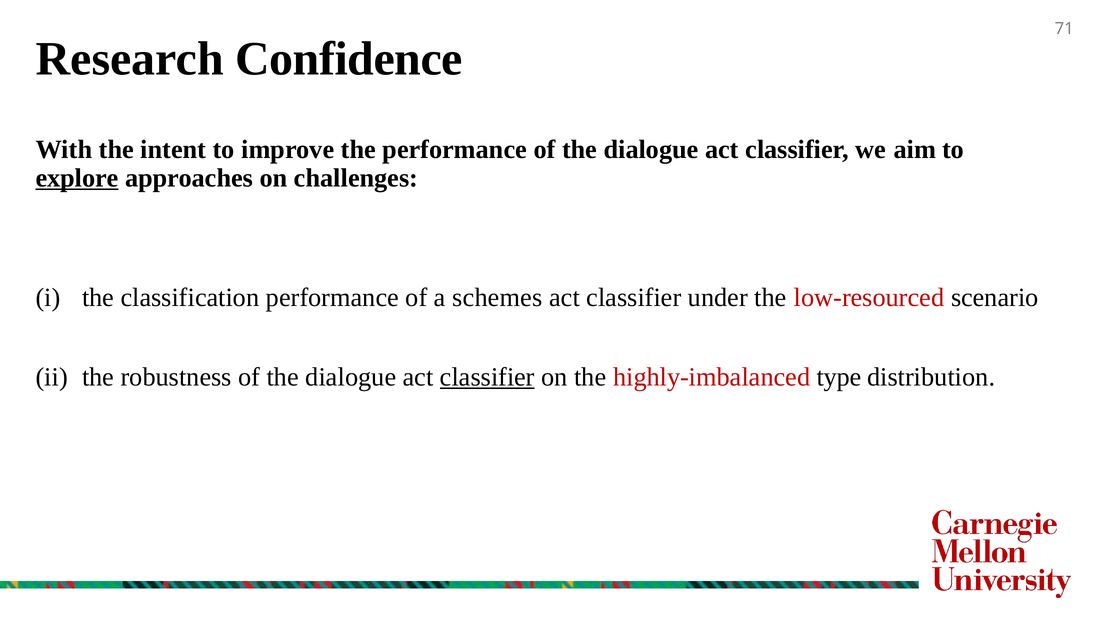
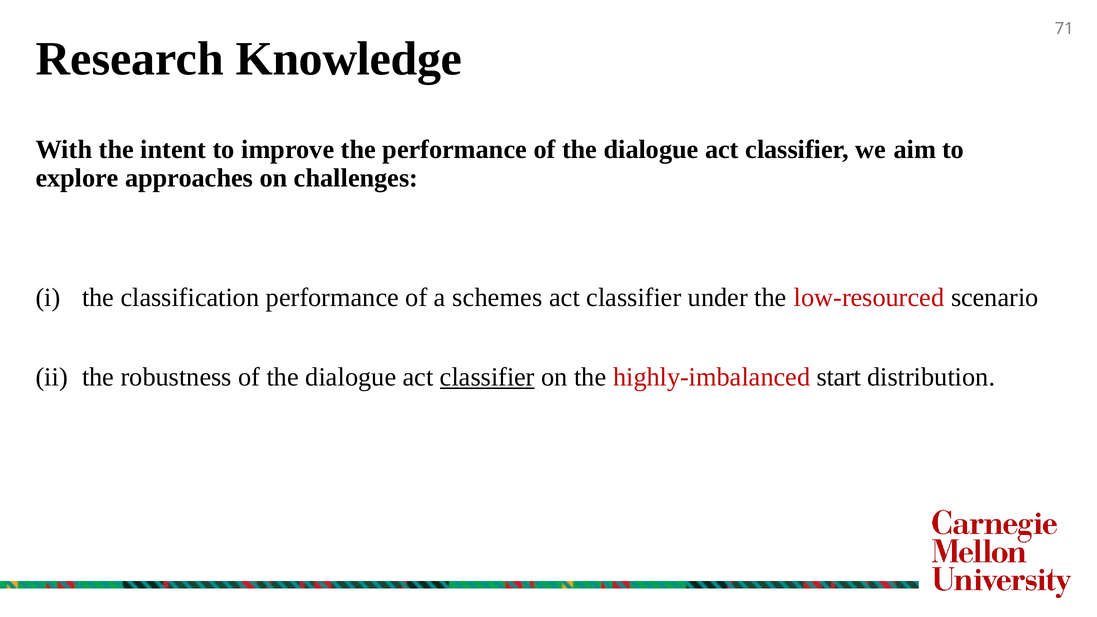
Confidence: Confidence -> Knowledge (349, 59)
explore underline: present -> none (77, 178)
type: type -> start (839, 377)
